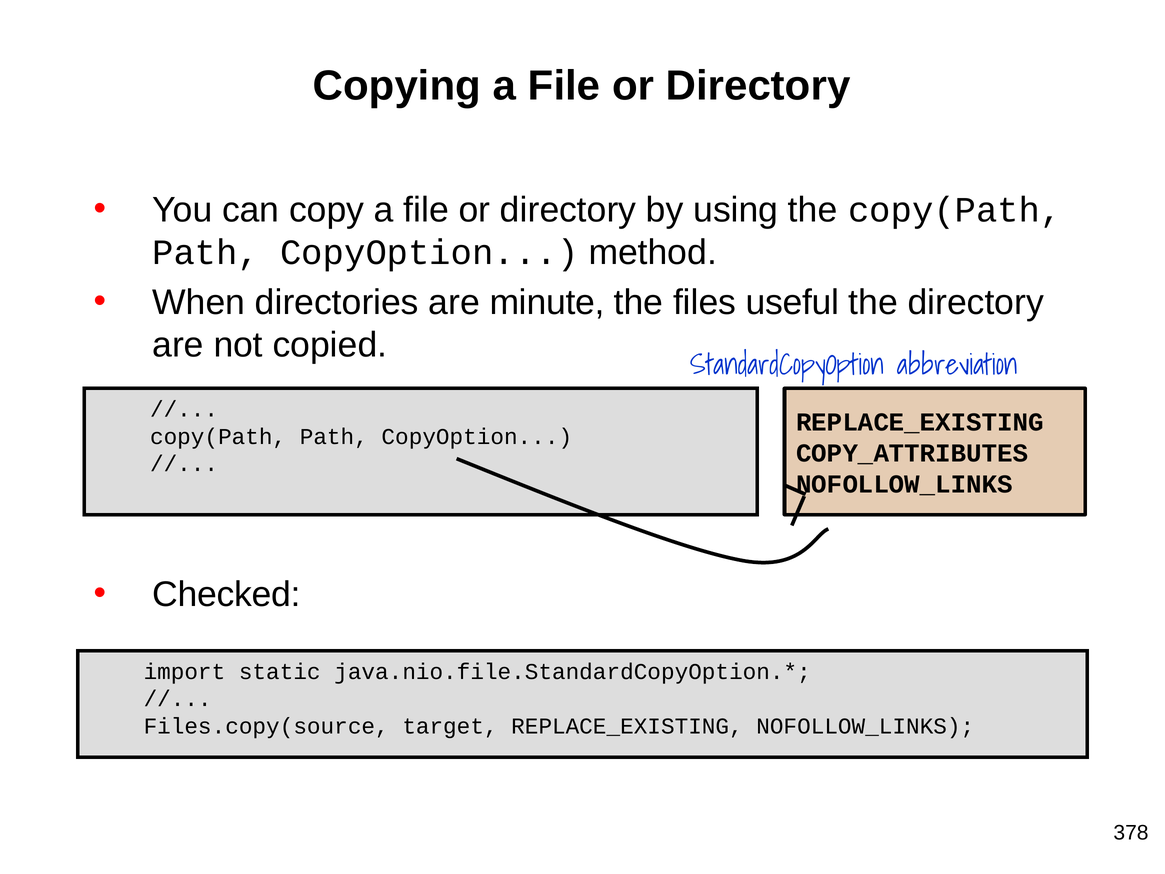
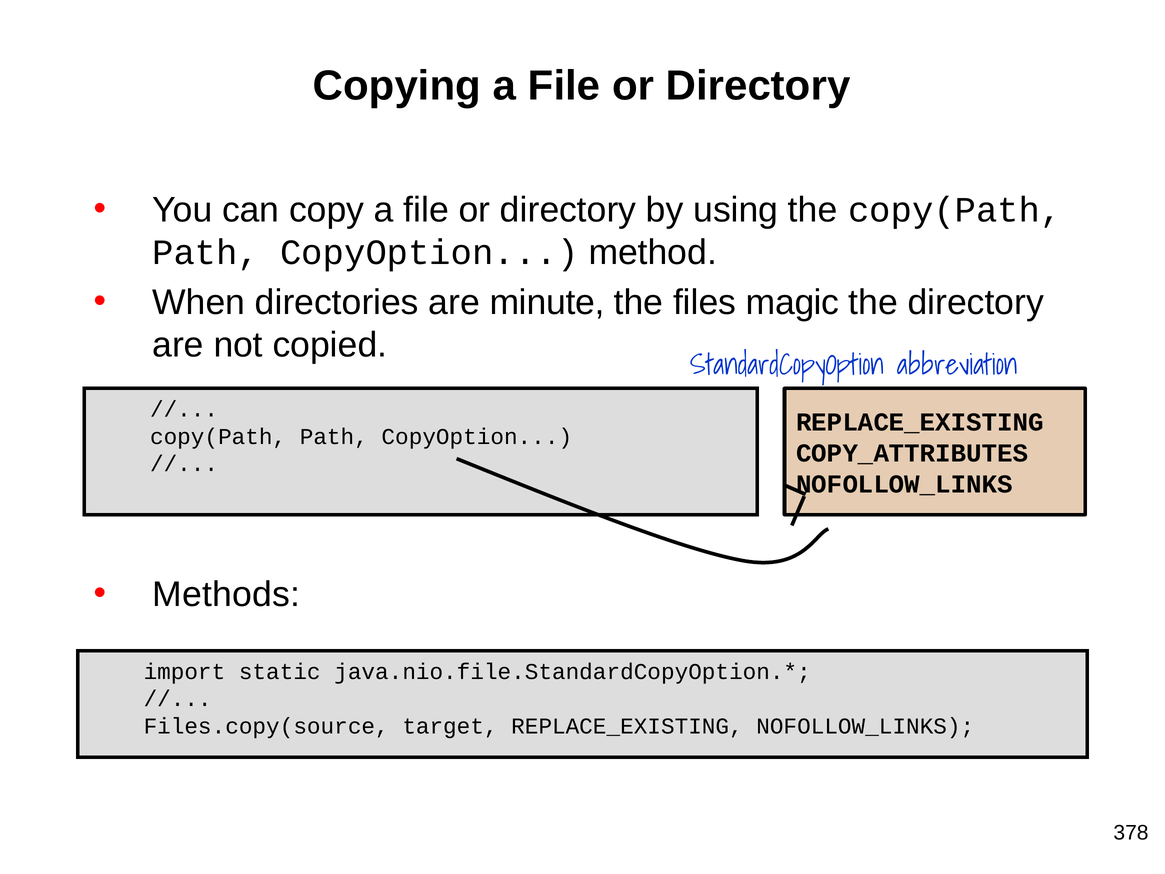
useful: useful -> magic (793, 302)
Checked: Checked -> Methods (226, 594)
